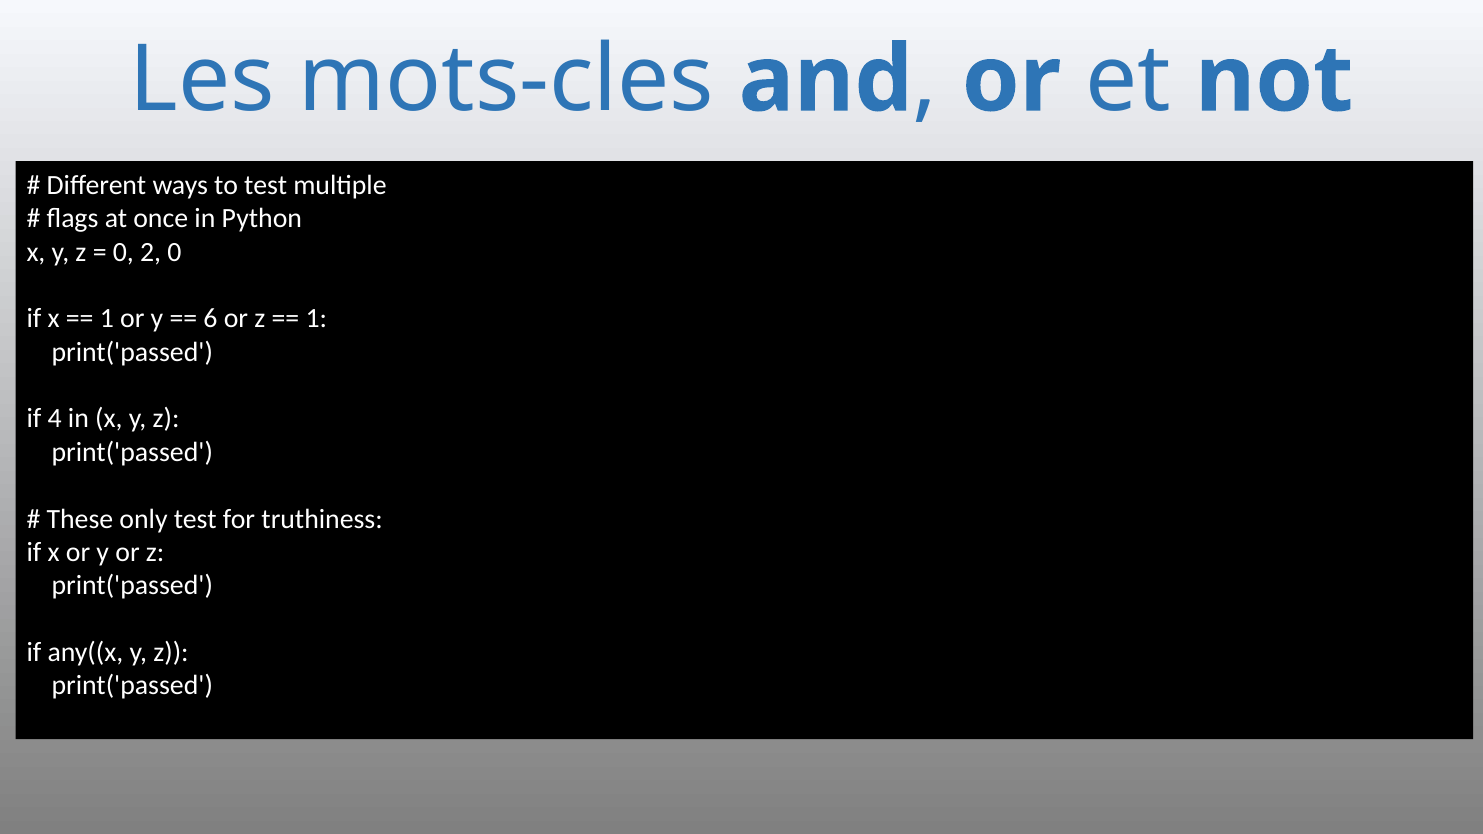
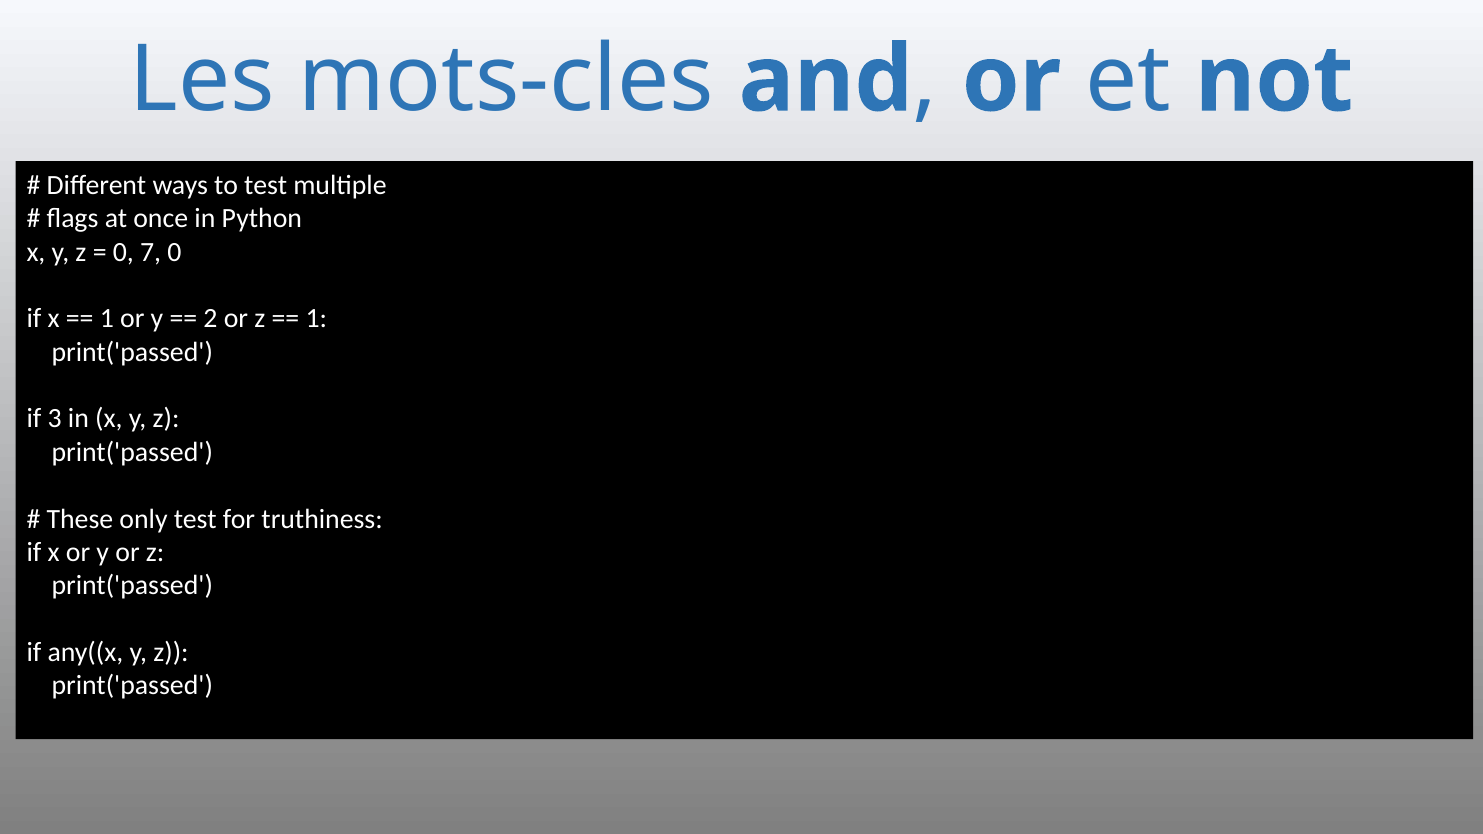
2: 2 -> 7 (151, 252)
6: 6 -> 2 (211, 319)
4: 4 -> 3 (55, 419)
